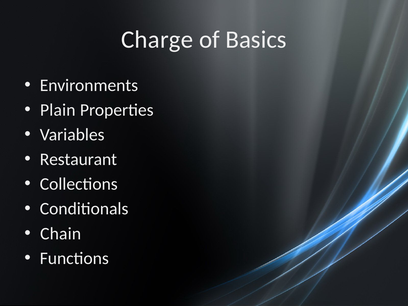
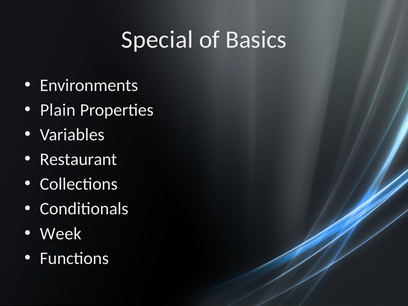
Charge: Charge -> Special (157, 39)
Chain: Chain -> Week (61, 234)
